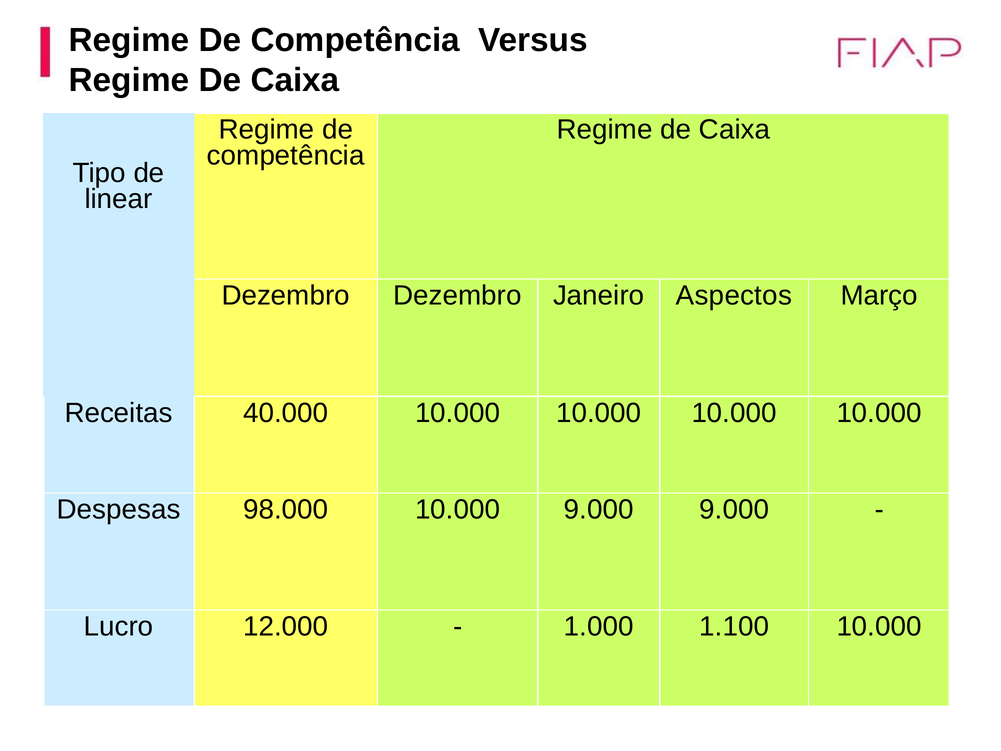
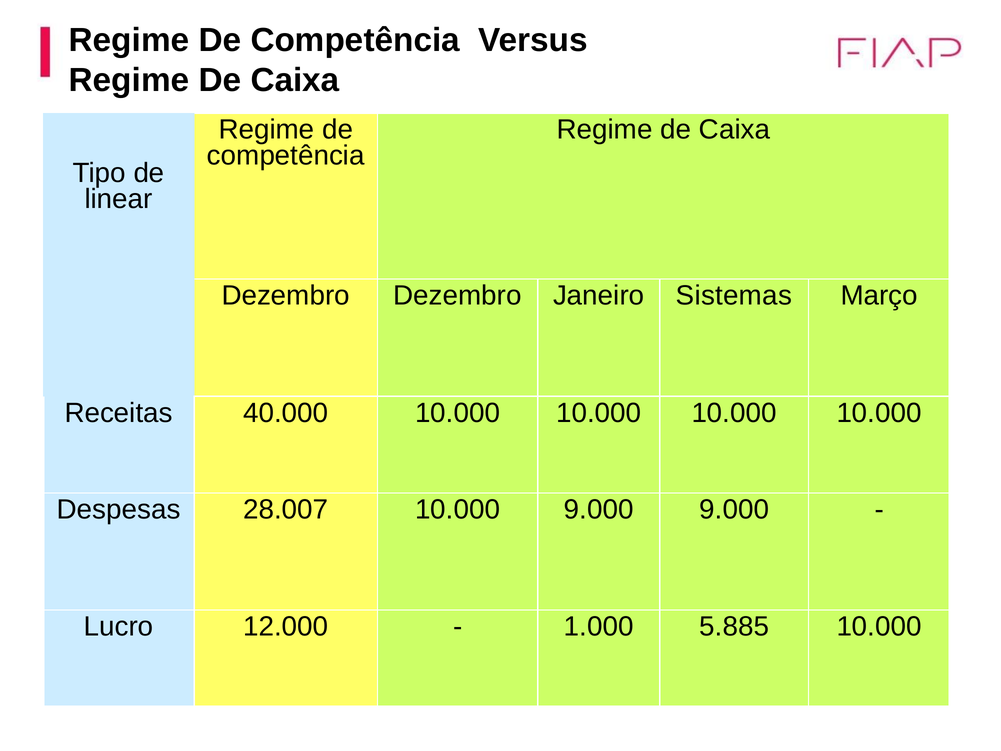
Aspectos: Aspectos -> Sistemas (734, 296)
98.000: 98.000 -> 28.007 (286, 510)
1.100: 1.100 -> 5.885 (734, 626)
